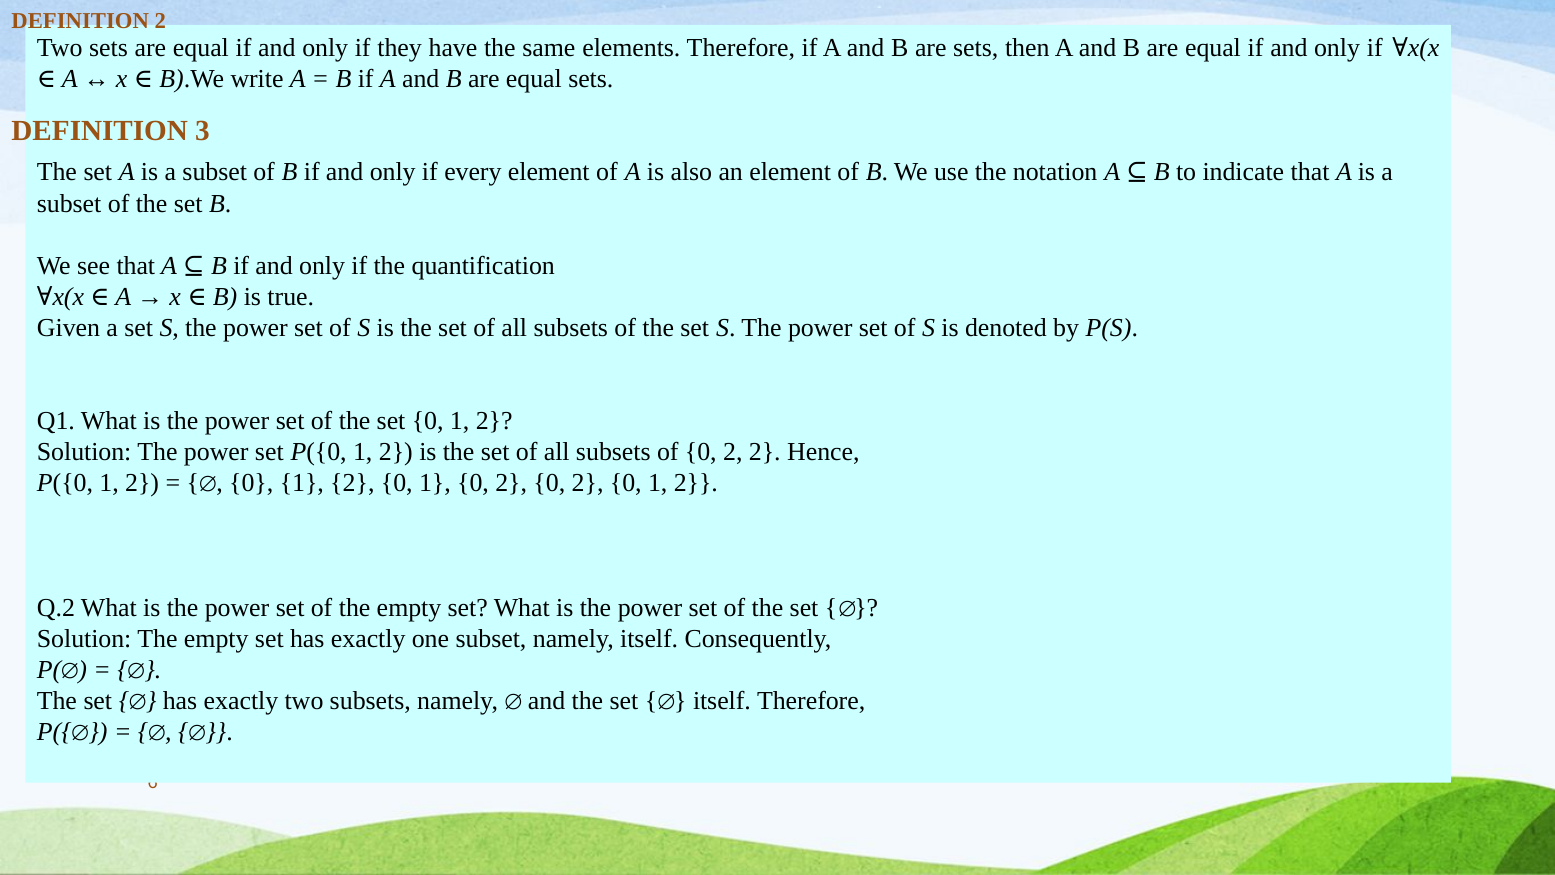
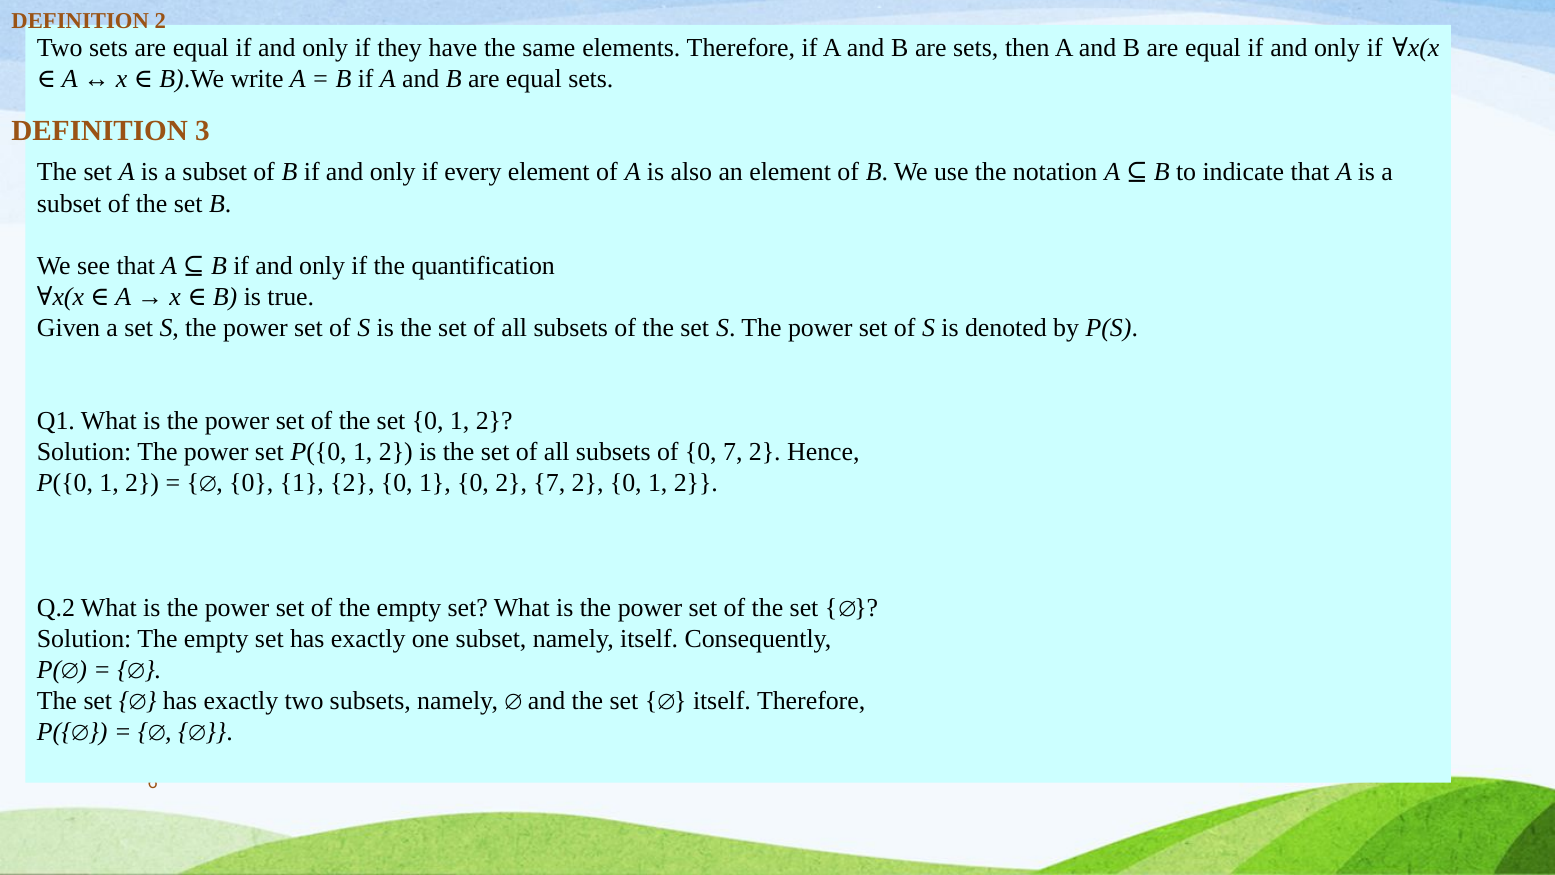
of 0 2: 2 -> 7 (733, 452)
1 0 2 0: 0 -> 7 (549, 483)
